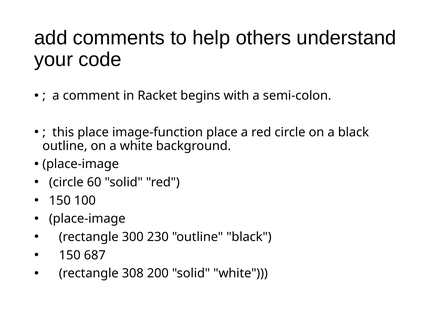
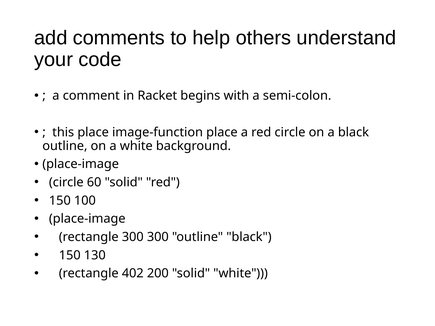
300 230: 230 -> 300 (158, 237)
687: 687 -> 130 (95, 255)
308: 308 -> 402 (133, 274)
